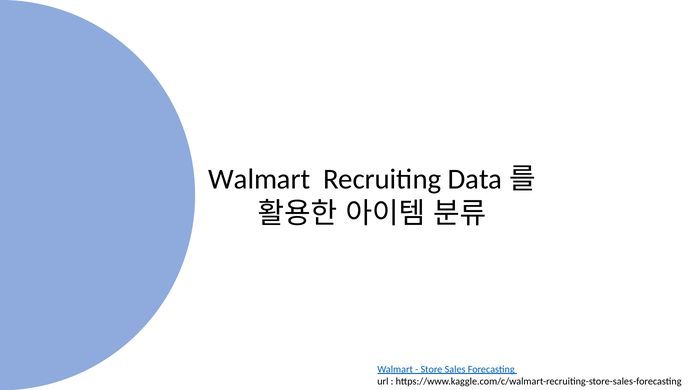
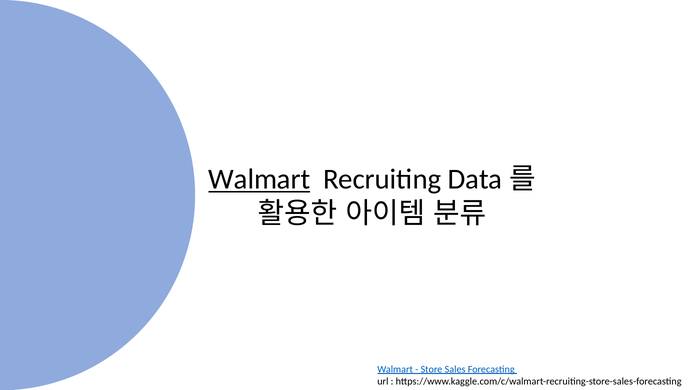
Walmart underline: none -> present (259, 179)
